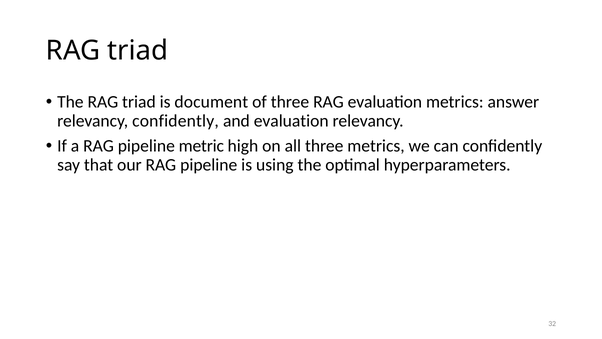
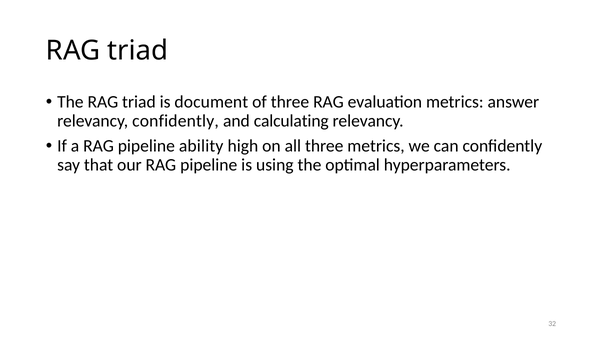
and evaluation: evaluation -> calculating (291, 121)
metric: metric -> ability (201, 146)
